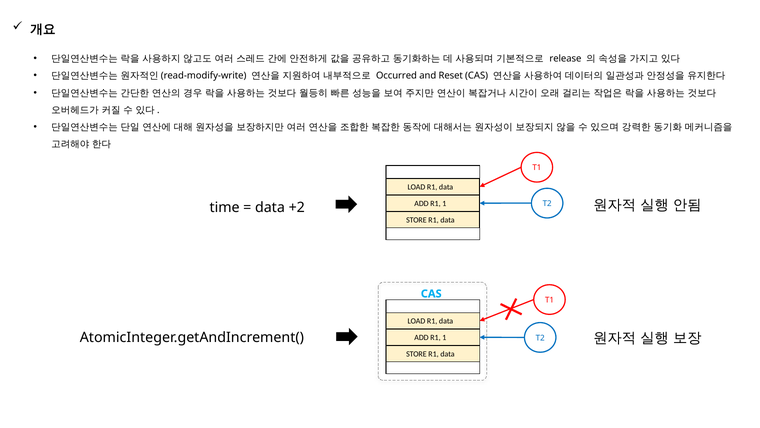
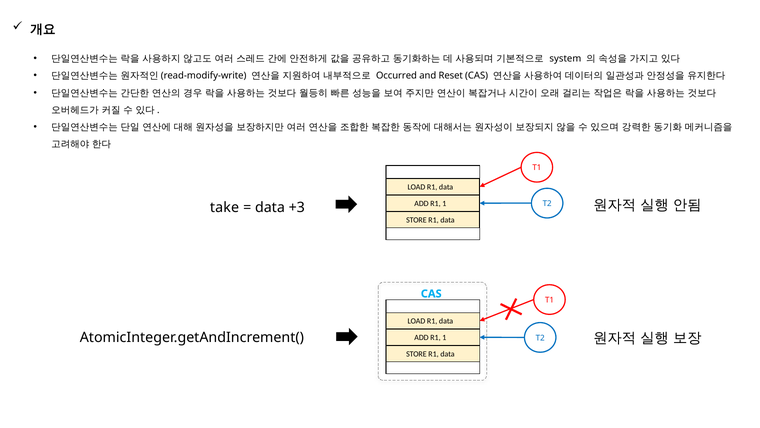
release: release -> system (565, 59)
time: time -> take (224, 207)
+2: +2 -> +3 (297, 207)
